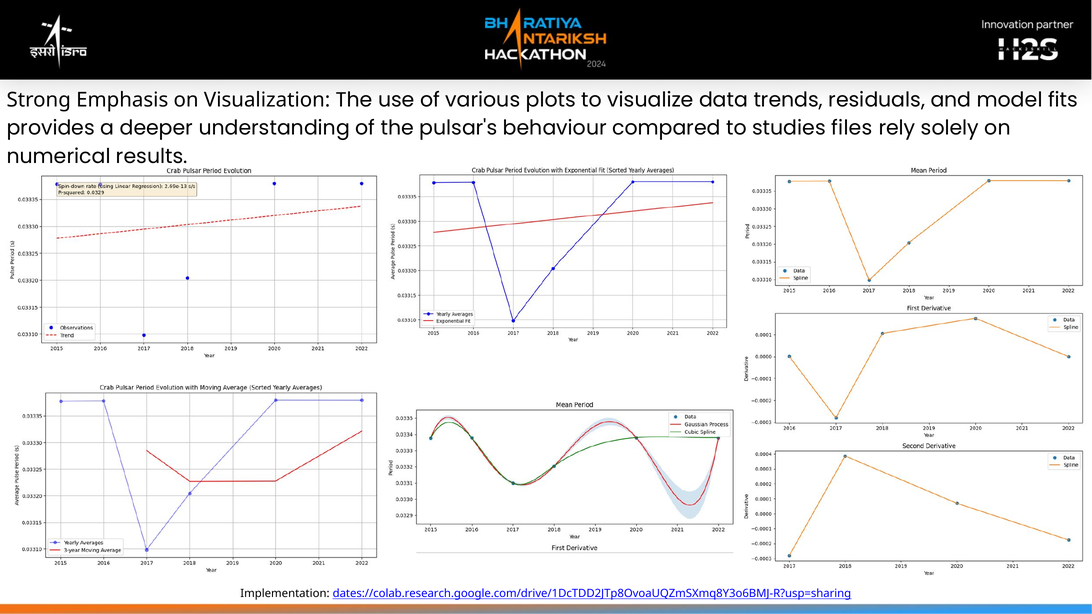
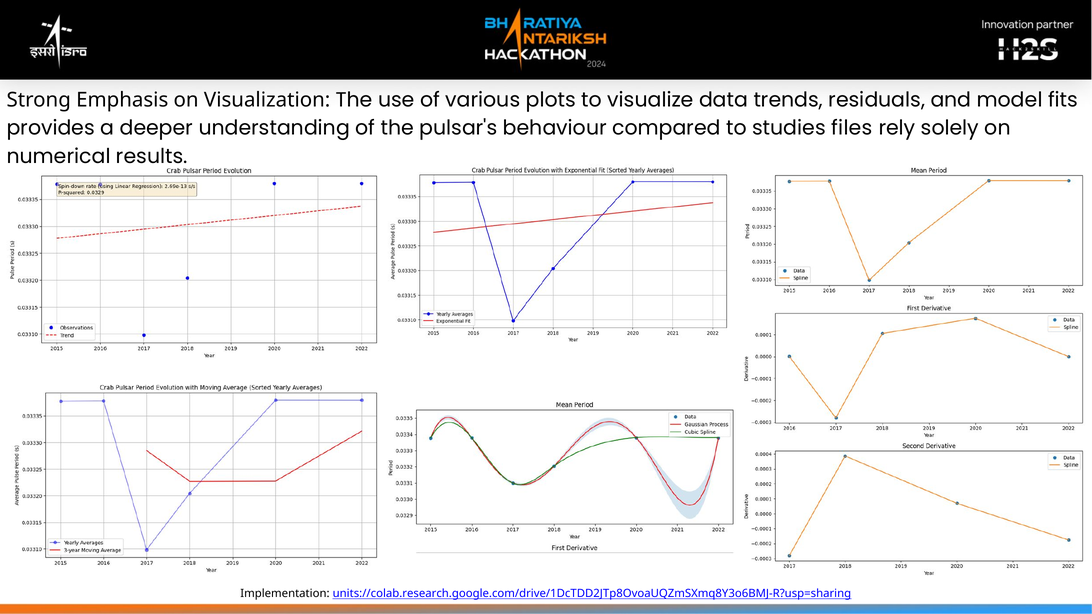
dates://colab.research.google.com/drive/1DcTDD2JTp8OvoaUQZmSXmq8Y3o6BMJ-R?usp=sharing: dates://colab.research.google.com/drive/1DcTDD2JTp8OvoaUQZmSXmq8Y3o6BMJ-R?usp=sharing -> units://colab.research.google.com/drive/1DcTDD2JTp8OvoaUQZmSXmq8Y3o6BMJ-R?usp=sharing (592, 594)
